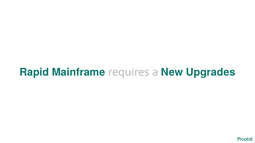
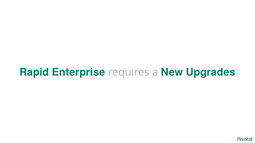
Mainframe: Mainframe -> Enterprise (79, 72)
